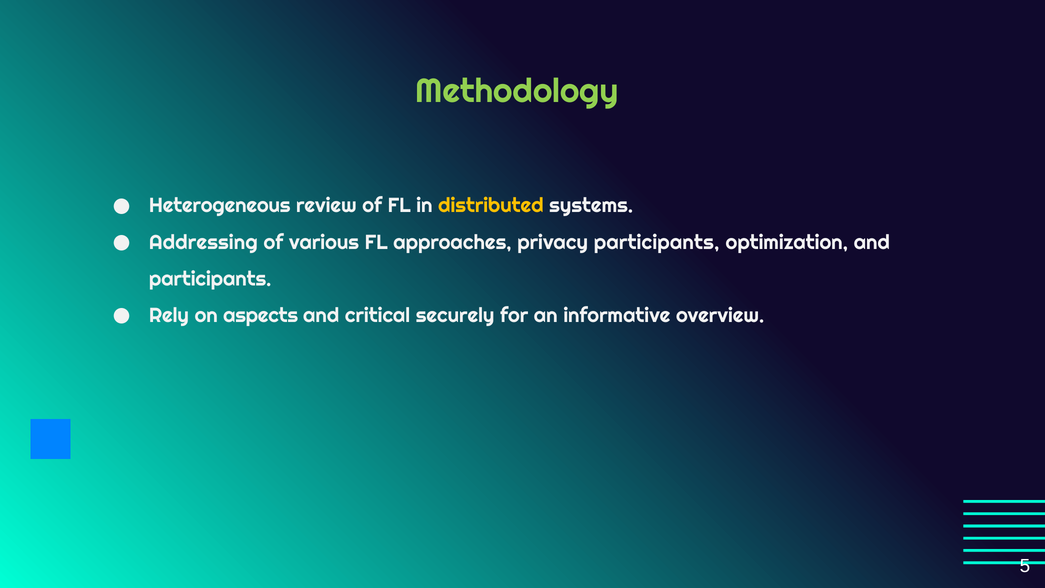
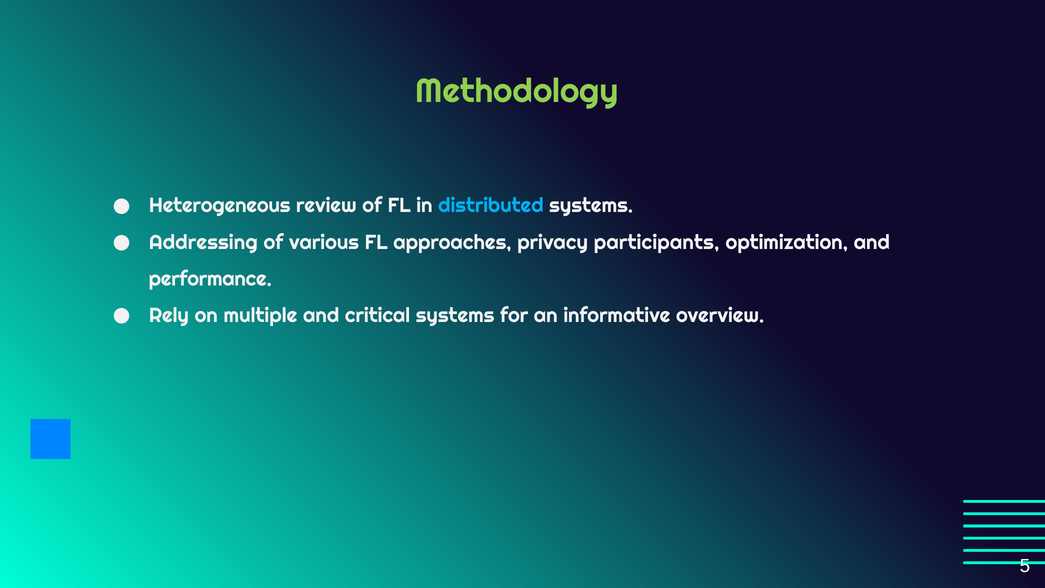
distributed colour: yellow -> light blue (491, 206)
participants: participants -> performance (210, 279)
aspects: aspects -> multiple (260, 315)
critical securely: securely -> systems (455, 315)
